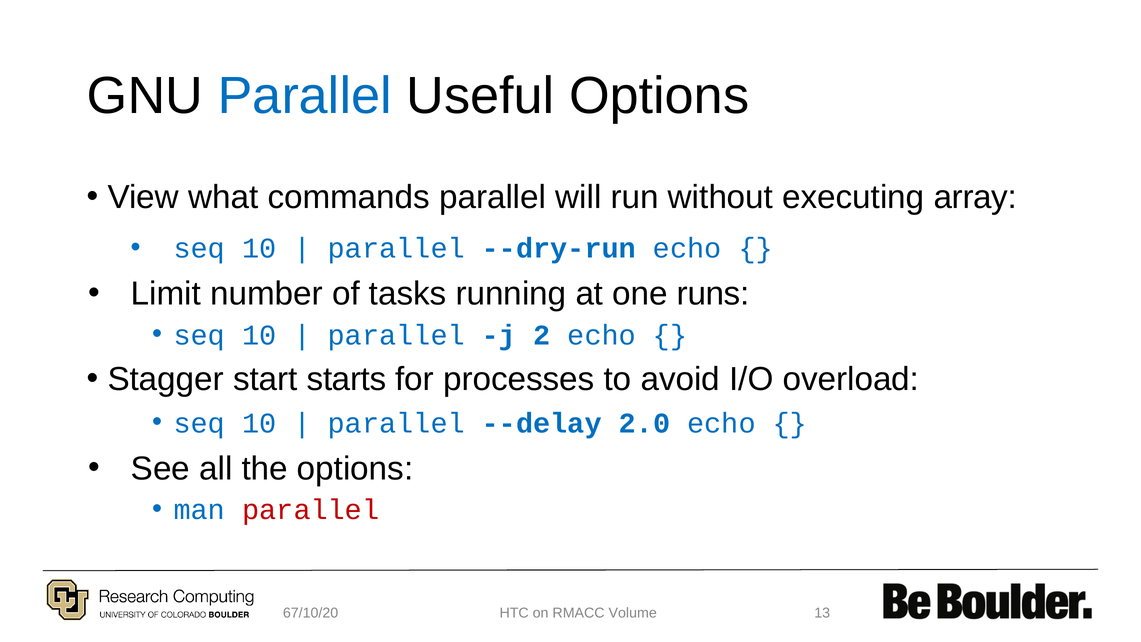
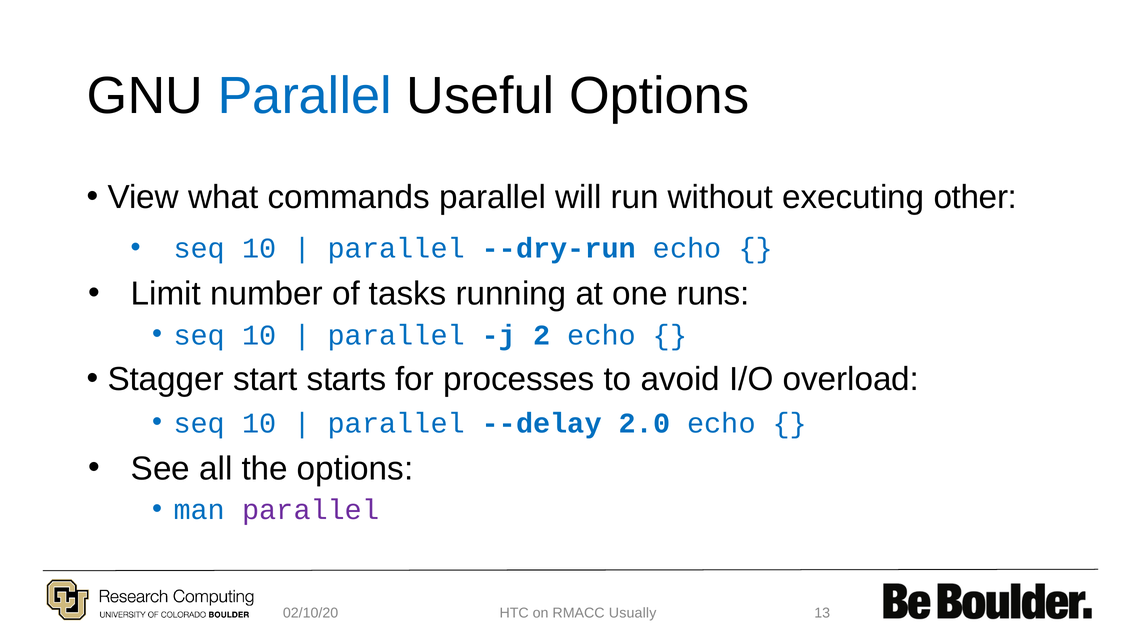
array: array -> other (975, 197)
parallel colour: red -> purple (311, 510)
67/10/20: 67/10/20 -> 02/10/20 (311, 613)
Volume: Volume -> Usually (633, 613)
